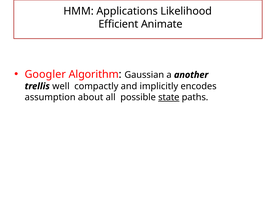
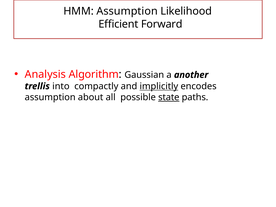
HMM Applications: Applications -> Assumption (127, 11)
Animate: Animate -> Forward (162, 24)
Googler: Googler -> Analysis (45, 74)
well: well -> into (61, 86)
implicitly underline: none -> present (159, 86)
